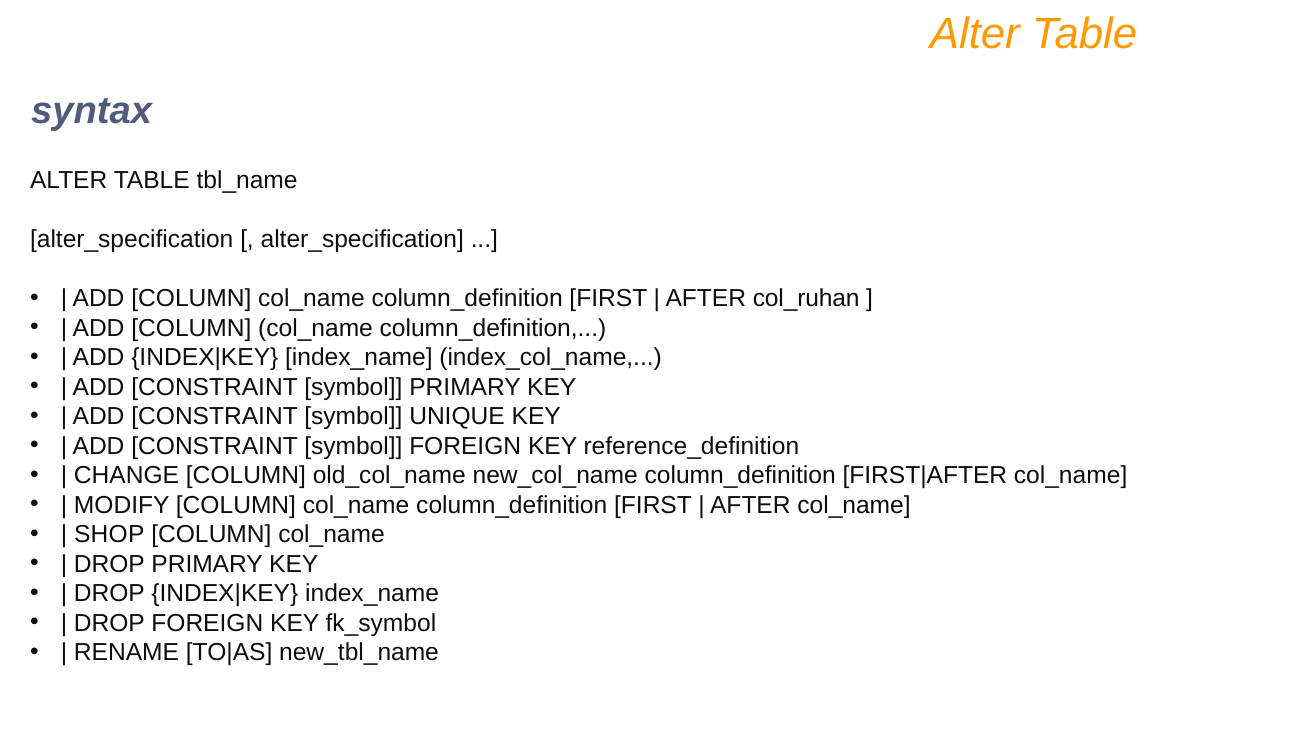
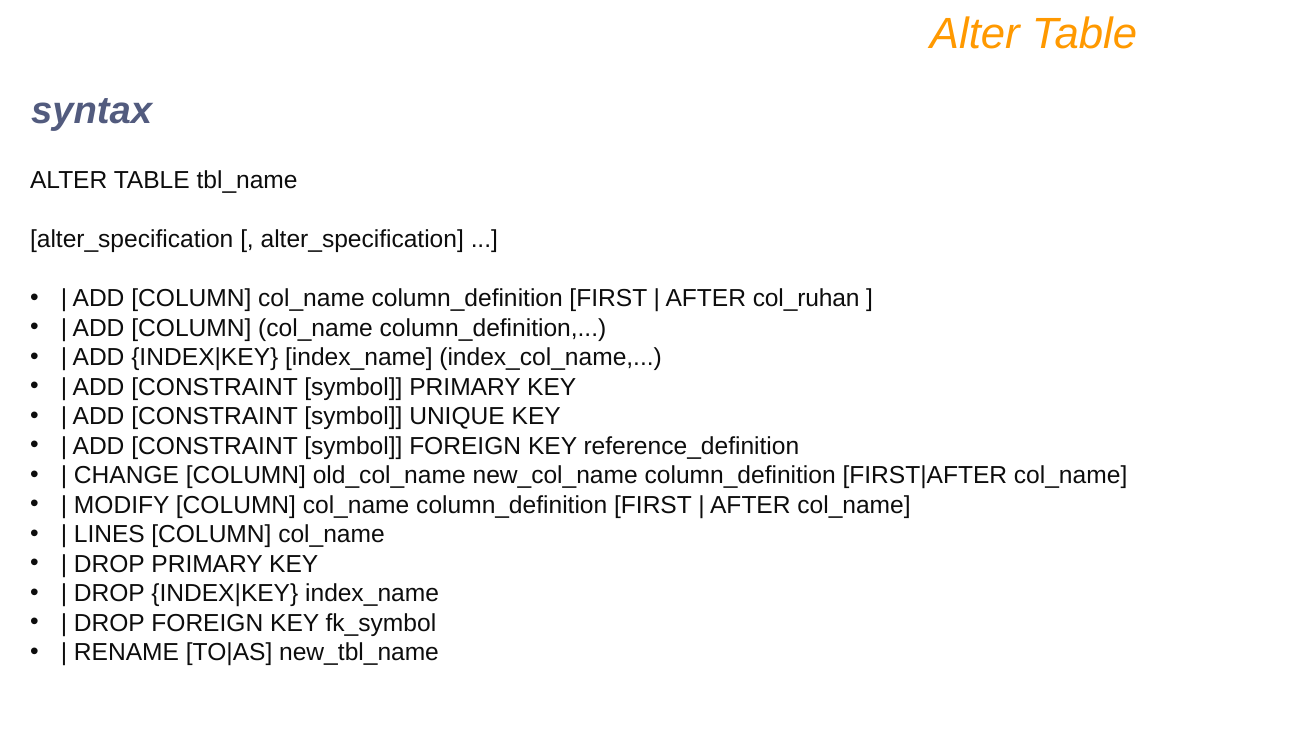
SHOP: SHOP -> LINES (109, 535)
